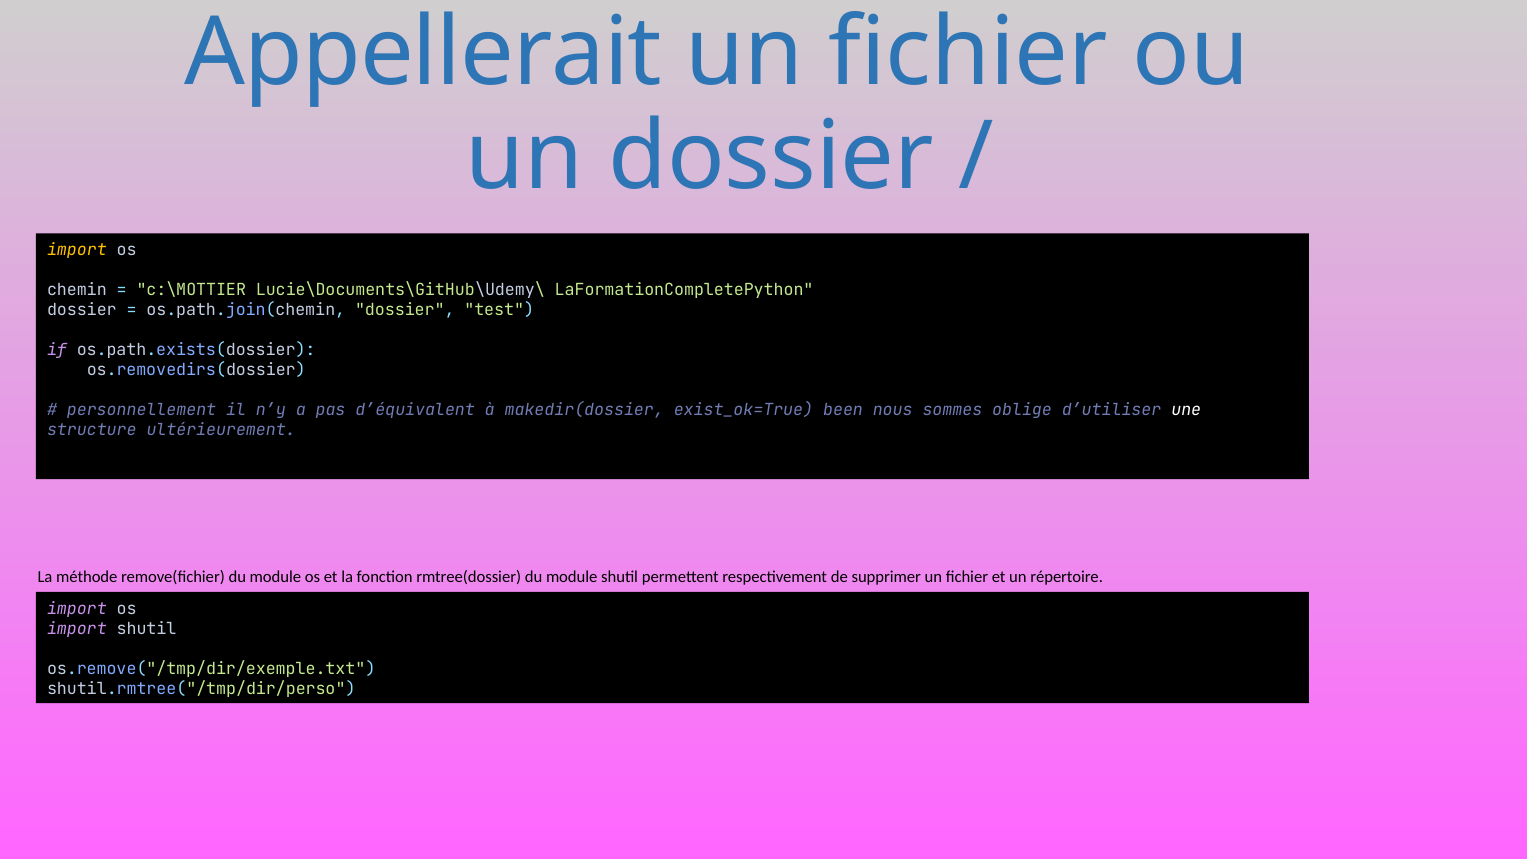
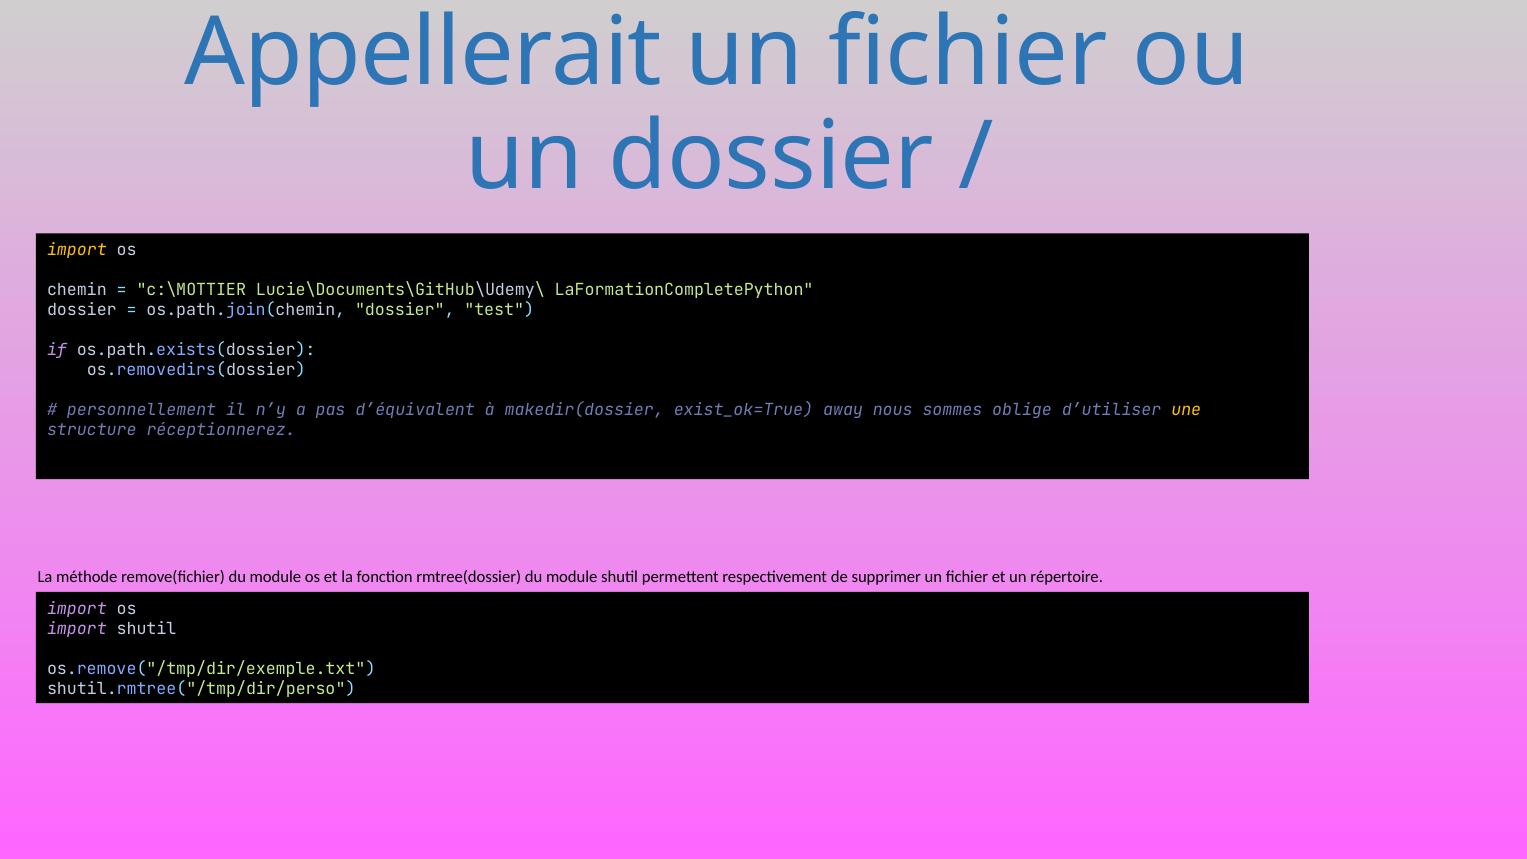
been: been -> away (843, 410)
une colour: white -> yellow (1186, 410)
ultérieurement: ultérieurement -> réceptionnerez (221, 430)
